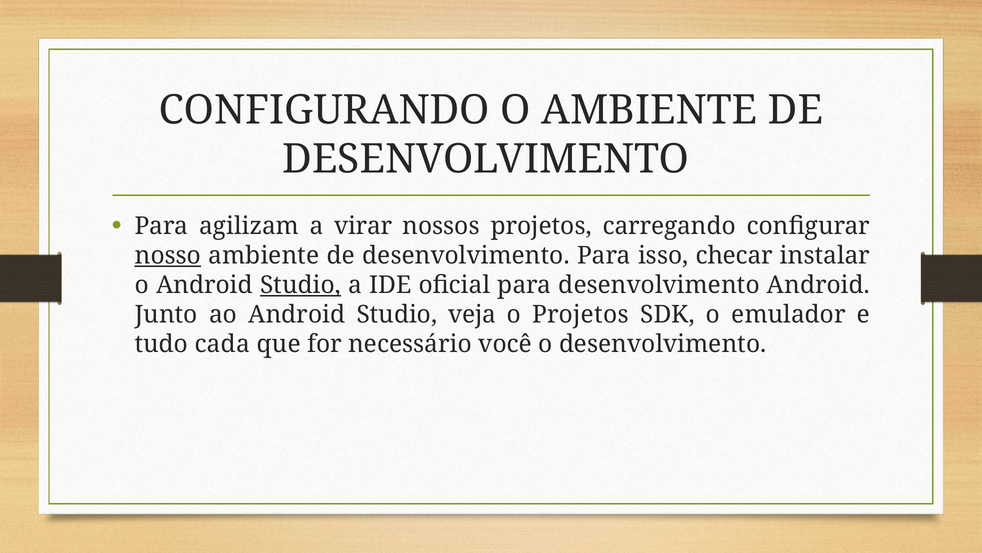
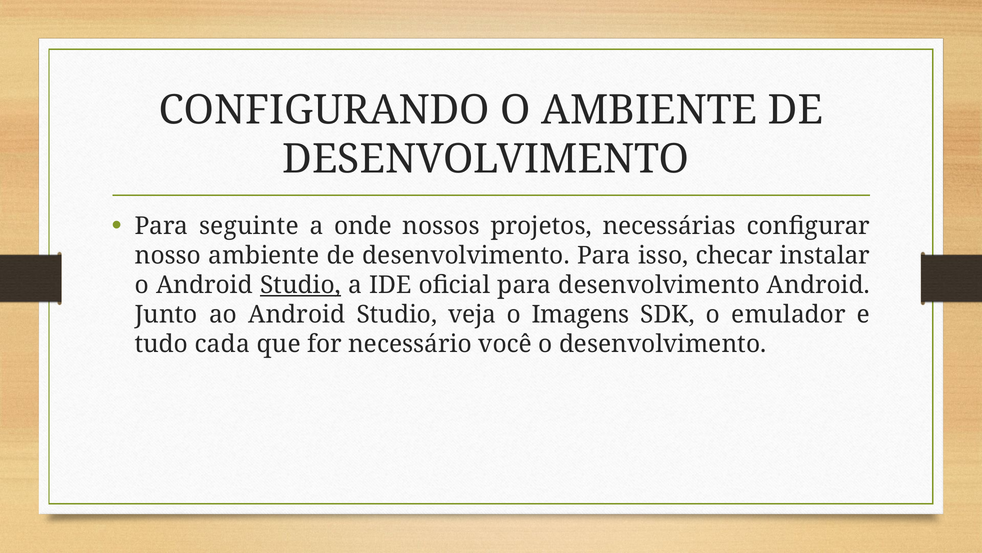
agilizam: agilizam -> seguinte (249, 226)
virar: virar -> onde (363, 226)
carregando: carregando -> necessárias (669, 226)
nosso underline: present -> none (168, 256)
o Projetos: Projetos -> Imagens (581, 314)
